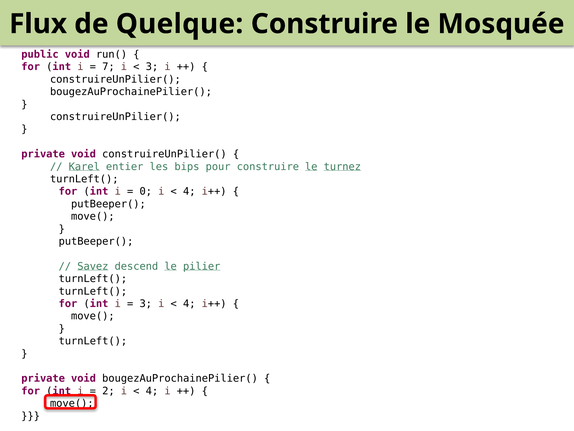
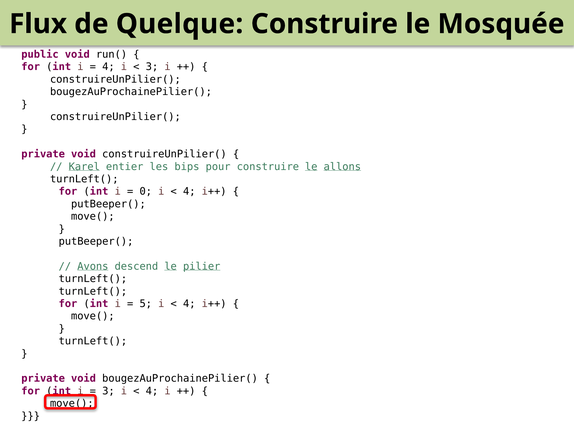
7: 7 -> 4 (108, 67)
turnez: turnez -> allons (342, 166)
Savez: Savez -> Avons (93, 266)
3: 3 -> 5 (146, 303)
2: 2 -> 3 (108, 391)
